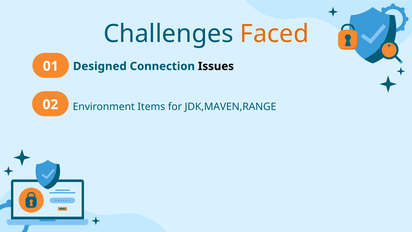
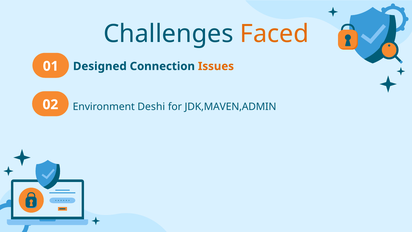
Issues colour: black -> orange (216, 66)
Items: Items -> Deshi (151, 107)
JDK,MAVEN,RANGE: JDK,MAVEN,RANGE -> JDK,MAVEN,ADMIN (231, 107)
